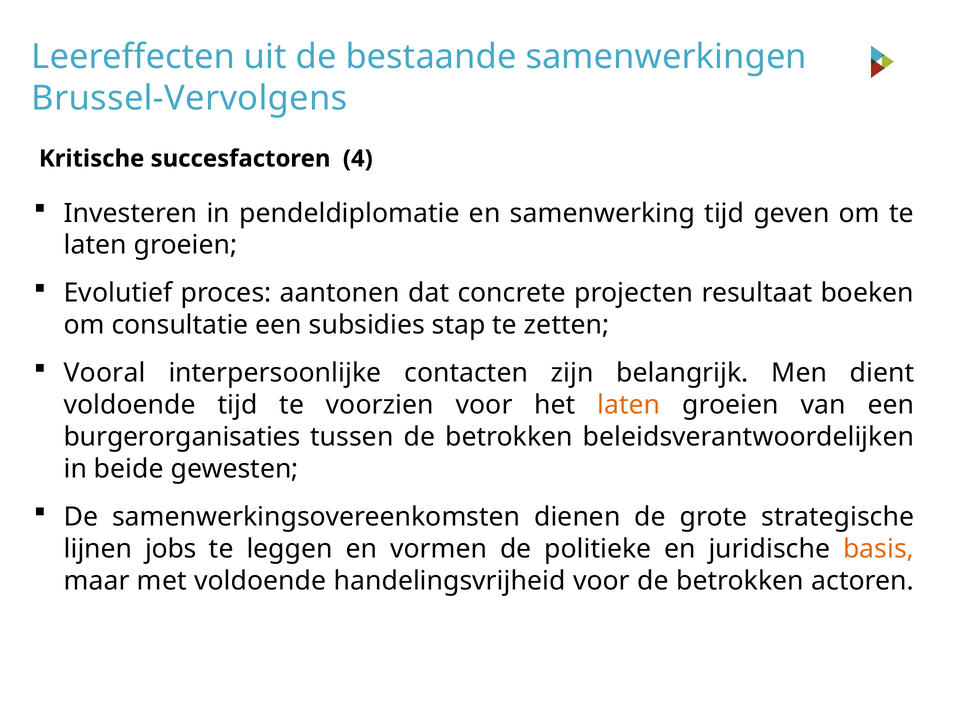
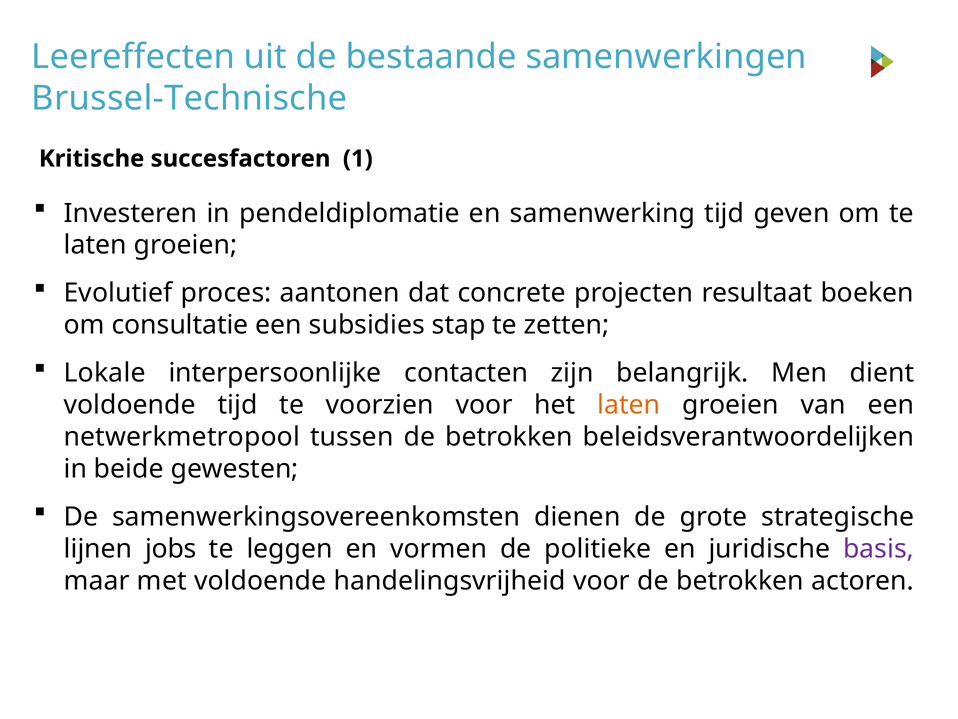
Brussel-Vervolgens: Brussel-Vervolgens -> Brussel-Technische (189, 98)
4: 4 -> 1 (358, 159)
Vooral: Vooral -> Lokale (105, 373)
burgerorganisaties: burgerorganisaties -> netwerkmetropool (182, 437)
basis colour: orange -> purple (878, 548)
